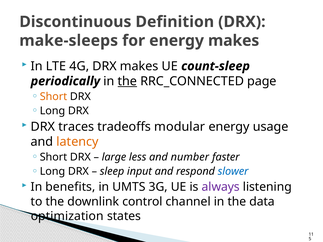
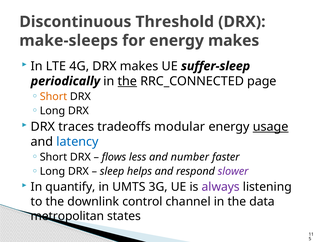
Definition: Definition -> Threshold (175, 22)
count-sleep: count-sleep -> suffer-sleep (216, 66)
usage underline: none -> present (271, 127)
latency colour: orange -> blue (77, 142)
large: large -> flows (114, 157)
input: input -> helps (139, 172)
slower colour: blue -> purple (233, 172)
benefits: benefits -> quantify (70, 187)
optimization: optimization -> metropolitan (67, 216)
